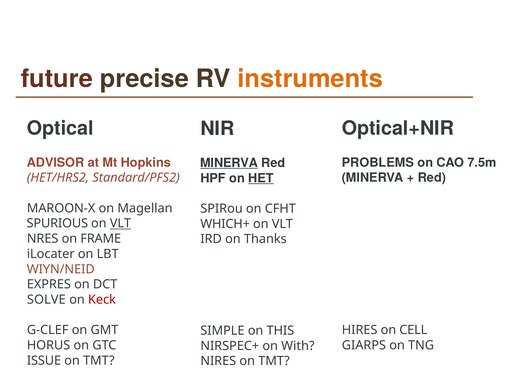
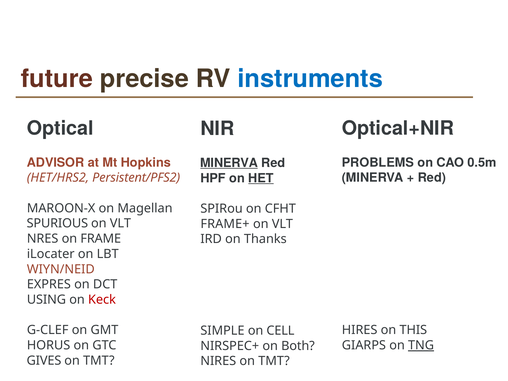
instruments colour: orange -> blue (310, 79)
7.5m: 7.5m -> 0.5m (482, 162)
Standard/PFS2: Standard/PFS2 -> Persistent/PFS2 (136, 178)
VLT underline: present -> none (120, 223)
WHICH+: WHICH+ -> FRAME+ (225, 224)
SOLVE: SOLVE -> USING (46, 300)
CELL: CELL -> THIS (413, 330)
THIS: THIS -> CELL (280, 331)
TNG underline: none -> present (421, 345)
With: With -> Both (298, 346)
ISSUE: ISSUE -> GIVES (44, 361)
